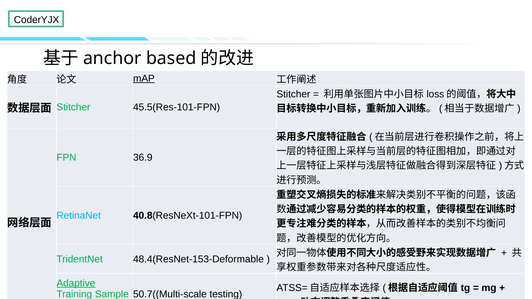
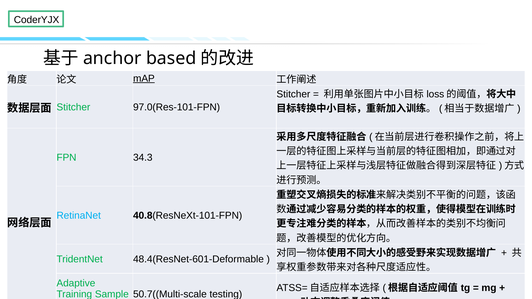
45.5(Res-101-FPN: 45.5(Res-101-FPN -> 97.0(Res-101-FPN (177, 107)
36.9: 36.9 -> 34.3 (143, 158)
48.4(ResNet-153-Deformable: 48.4(ResNet-153-Deformable -> 48.4(ResNet-601-Deformable (198, 259)
Adaptive underline: present -> none (76, 283)
